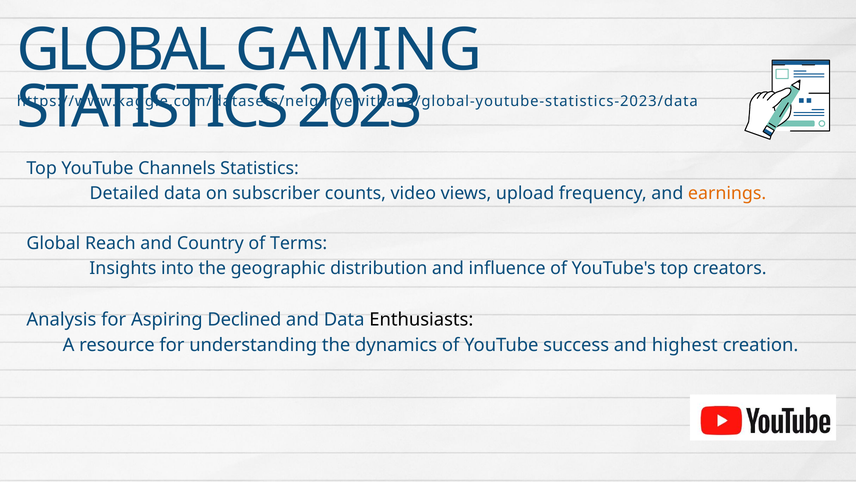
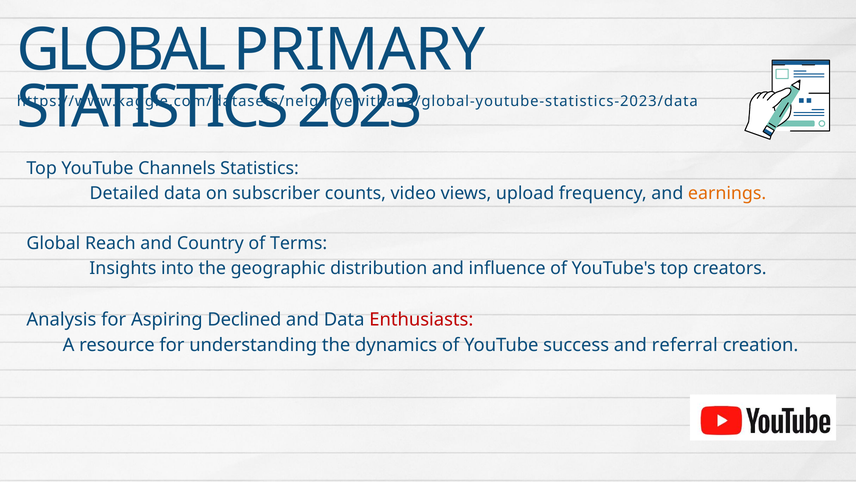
GAMING: GAMING -> PRIMARY (359, 50)
Enthusiasts colour: black -> red (421, 319)
highest: highest -> referral (685, 345)
